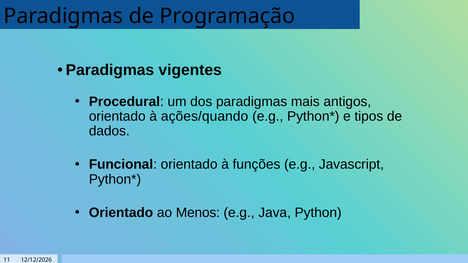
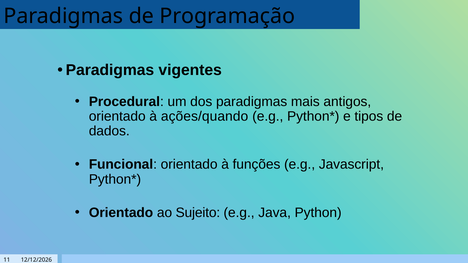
Menos: Menos -> Sujeito (198, 213)
